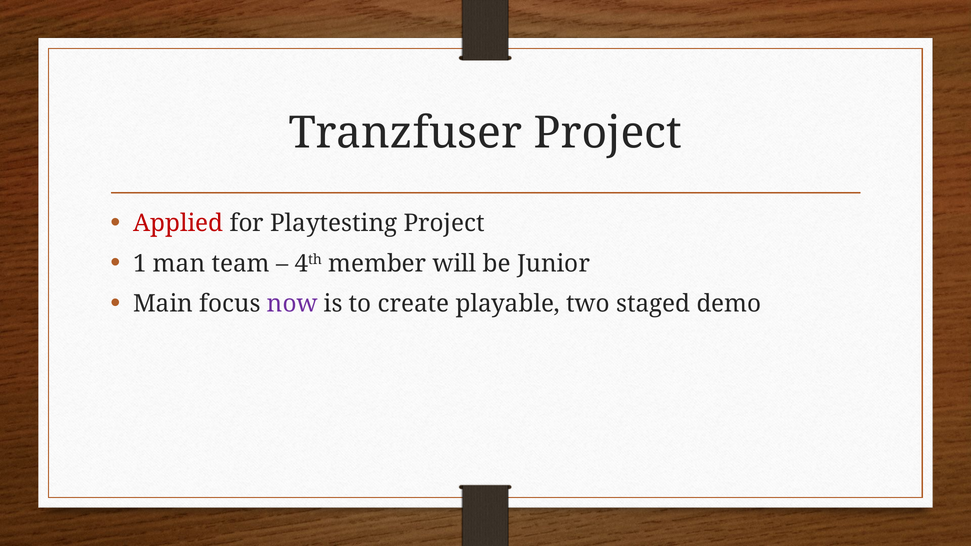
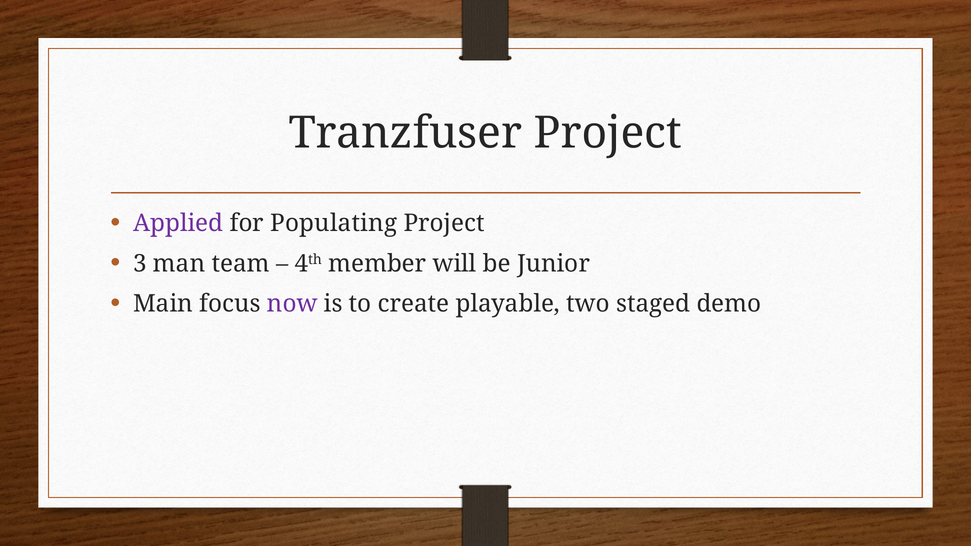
Applied colour: red -> purple (178, 224)
Playtesting: Playtesting -> Populating (334, 224)
1: 1 -> 3 (140, 264)
